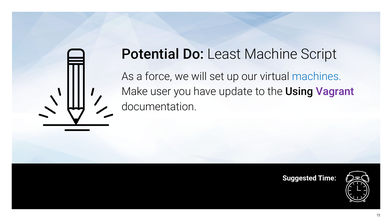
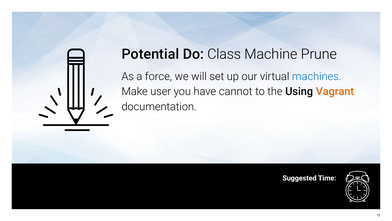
Least: Least -> Class (224, 54)
Script: Script -> Prune (319, 54)
update: update -> cannot (236, 91)
Vagrant colour: purple -> orange (335, 91)
